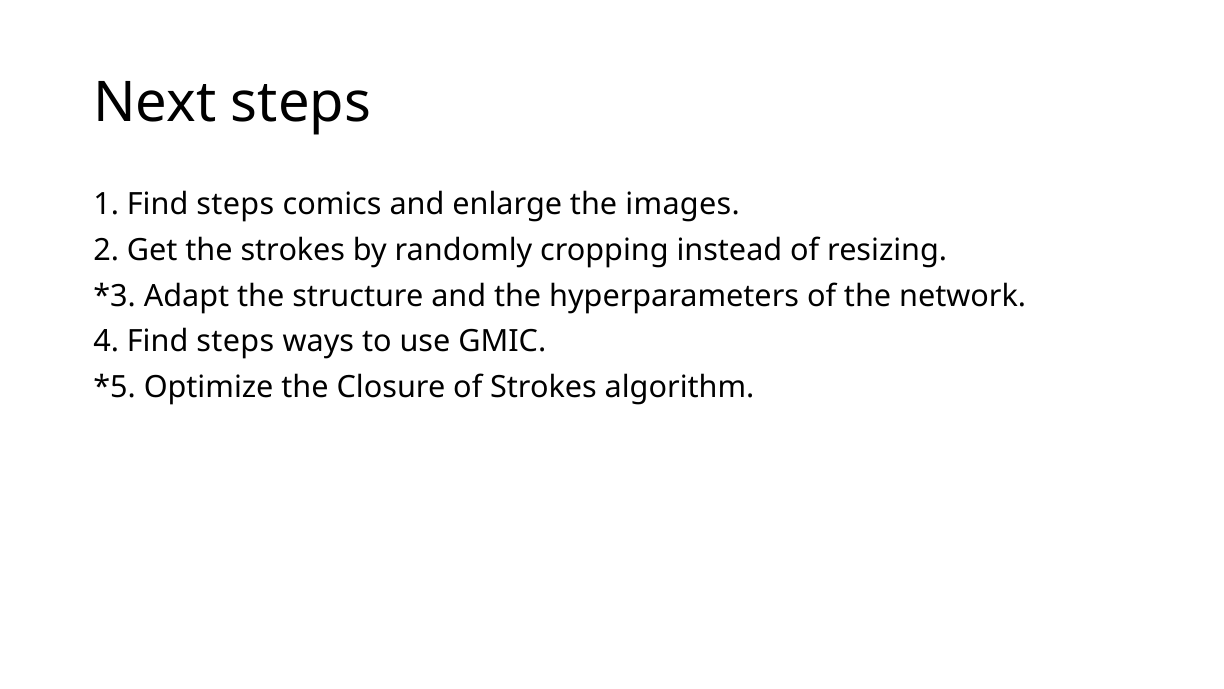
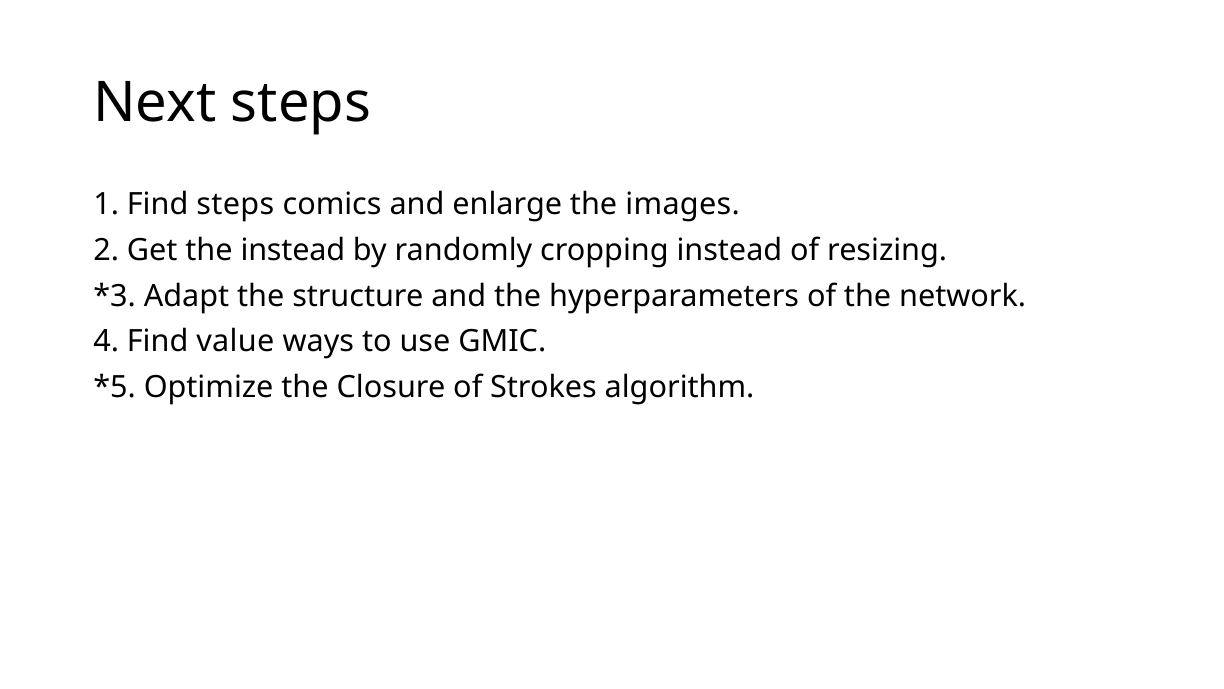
the strokes: strokes -> instead (293, 250)
4 Find steps: steps -> value (235, 342)
